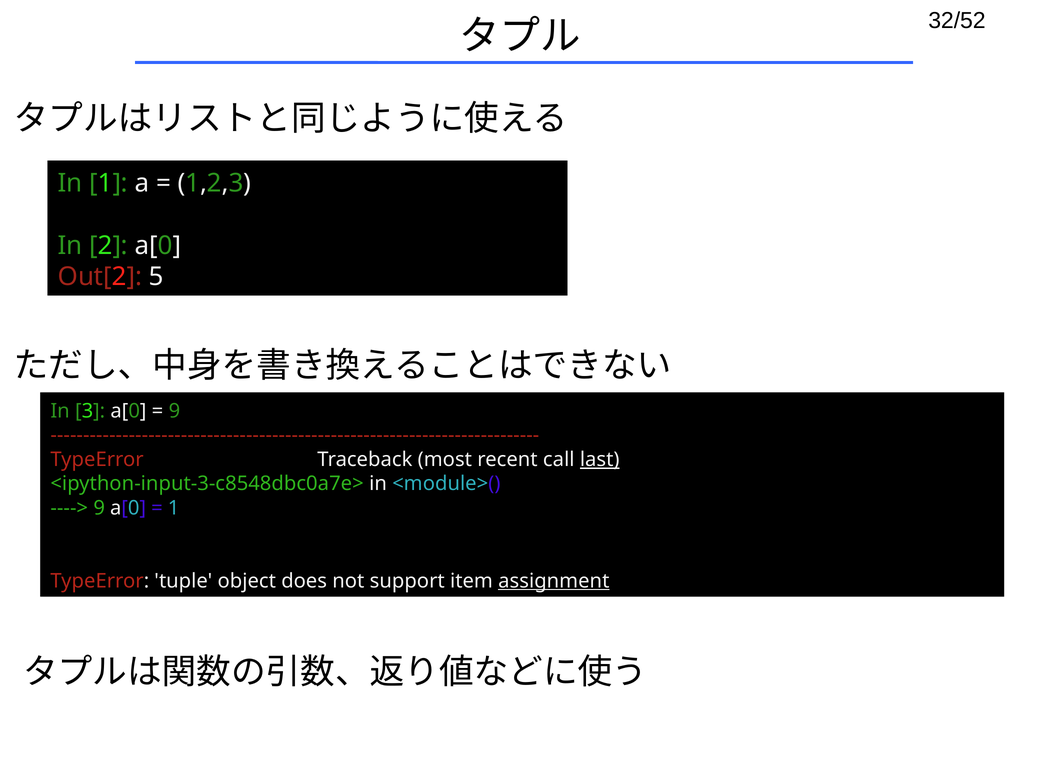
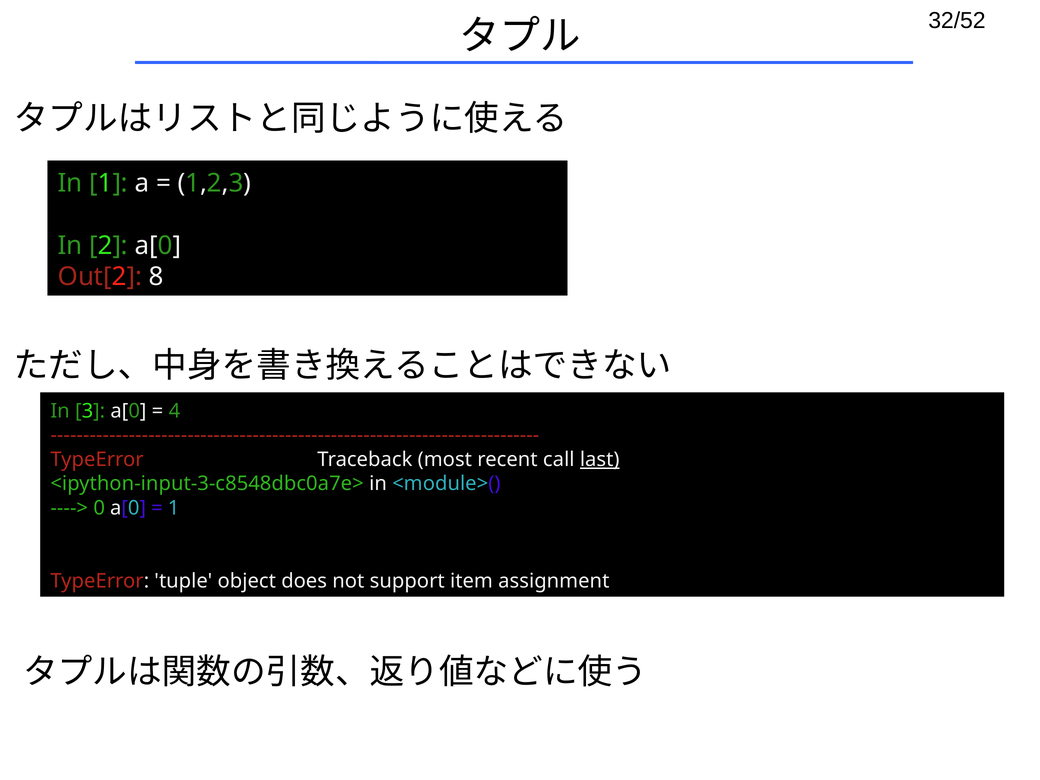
5: 5 -> 8 (156, 277)
9: 9 -> 4 (174, 411)
9: 9 -> 0 (99, 508)
assignment underline: present -> none (554, 581)
